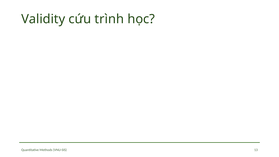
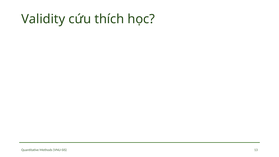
trình: trình -> thích (109, 19)
